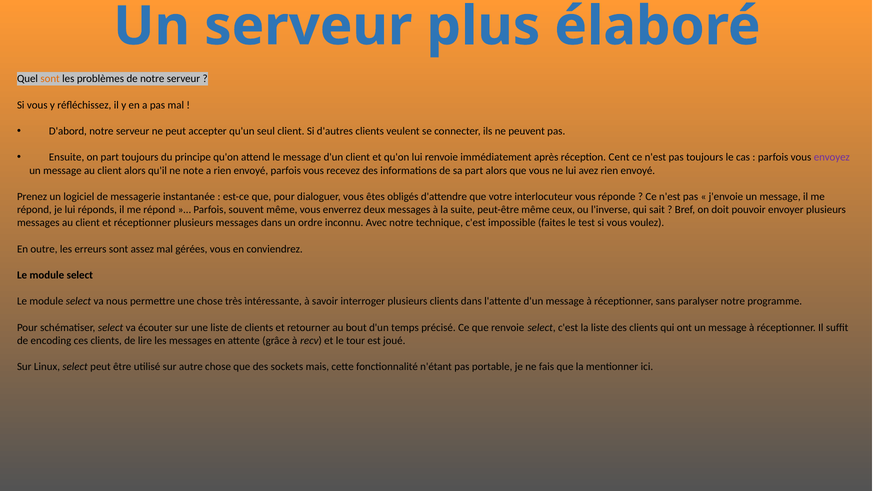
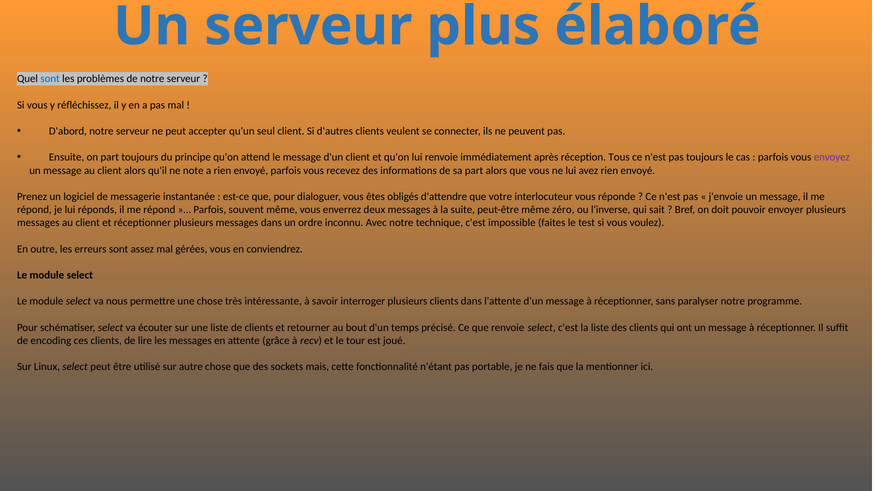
sont colour: orange -> blue (50, 79)
Cent: Cent -> Tous (619, 158)
ceux: ceux -> zéro (563, 210)
